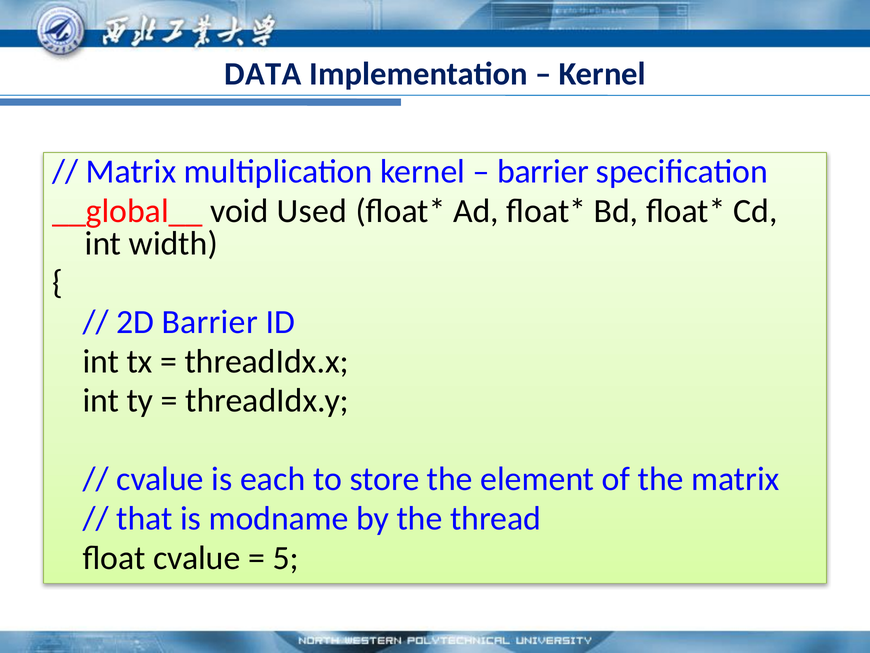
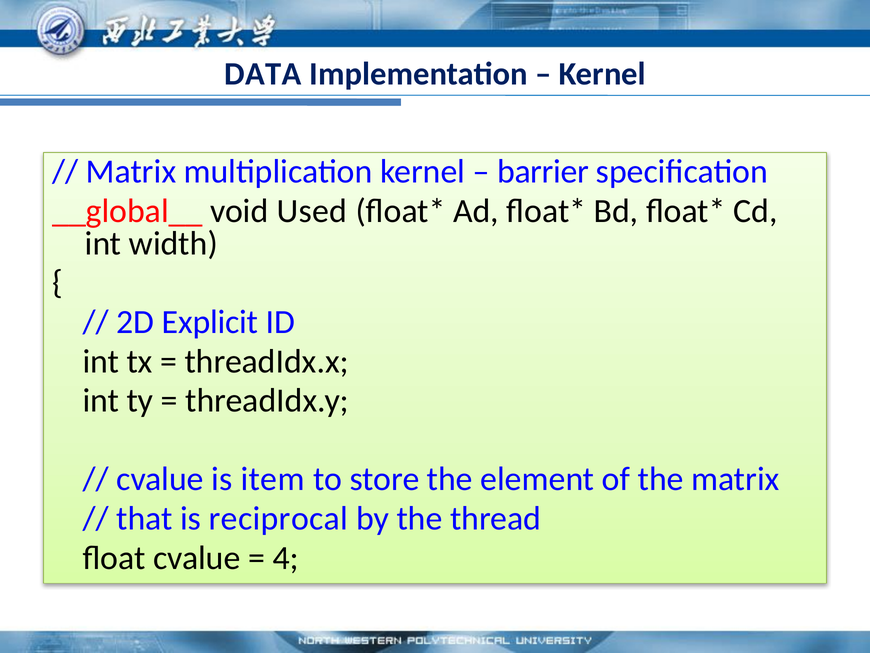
2D Barrier: Barrier -> Explicit (210, 322)
each: each -> item (273, 479)
modname: modname -> reciprocal (278, 518)
5: 5 -> 4 (286, 558)
